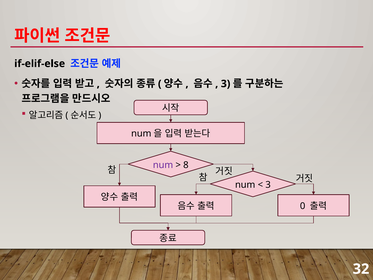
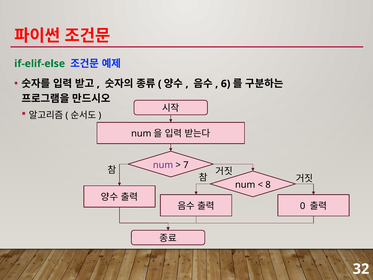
if-elif-else colour: black -> green (40, 64)
3: 3 -> 6 (226, 84)
8: 8 -> 7 (186, 165)
3: 3 -> 8 (268, 185)
